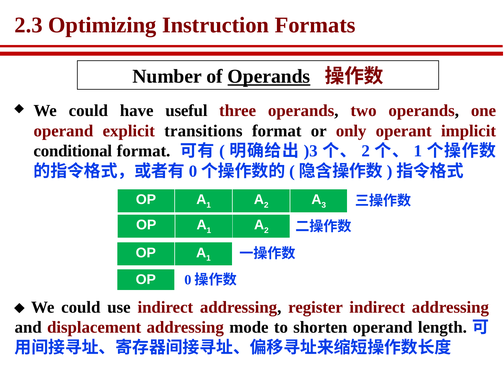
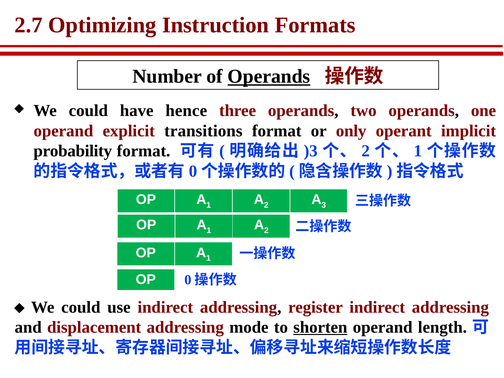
2.3: 2.3 -> 2.7 (29, 25)
useful: useful -> hence (186, 111)
conditional: conditional -> probability (73, 151)
shorten underline: none -> present (320, 327)
